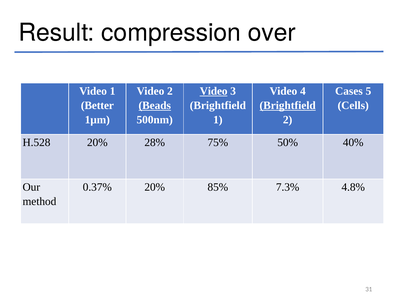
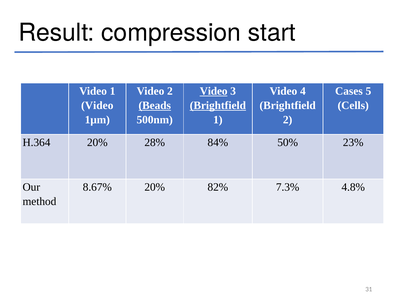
over: over -> start (272, 33)
Better: Better -> Video (97, 106)
Brightfield underline: none -> present (218, 106)
Brightfield underline: present -> none (288, 106)
H.528: H.528 -> H.364 (36, 143)
75%: 75% -> 84% (218, 143)
40%: 40% -> 23% (353, 143)
0.37%: 0.37% -> 8.67% (97, 187)
85%: 85% -> 82% (218, 187)
